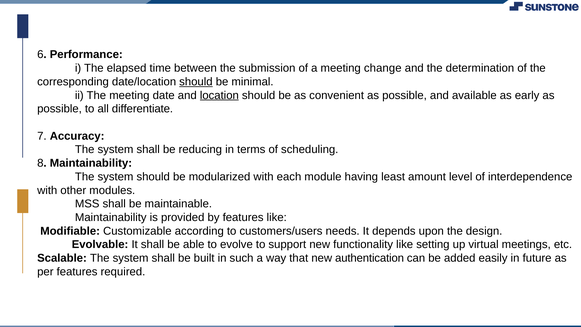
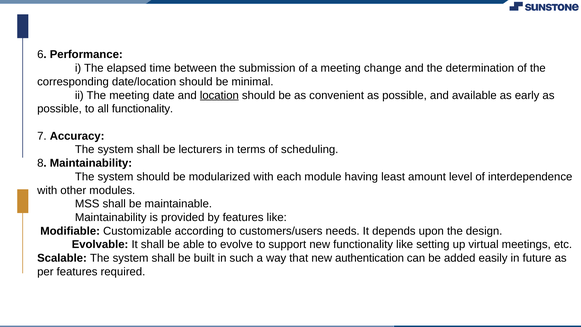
should underline: present -> none (196, 82)
all differentiate: differentiate -> functionality (142, 109)
reducing: reducing -> lecturers (200, 150)
